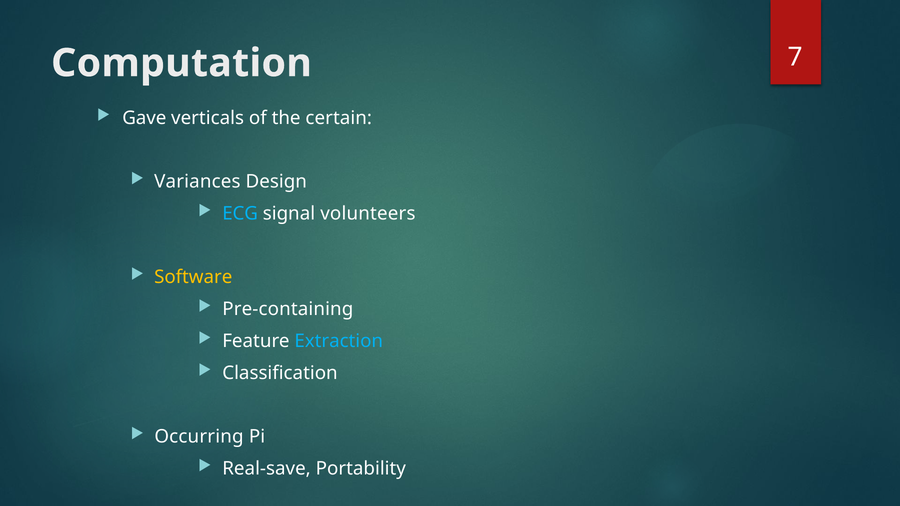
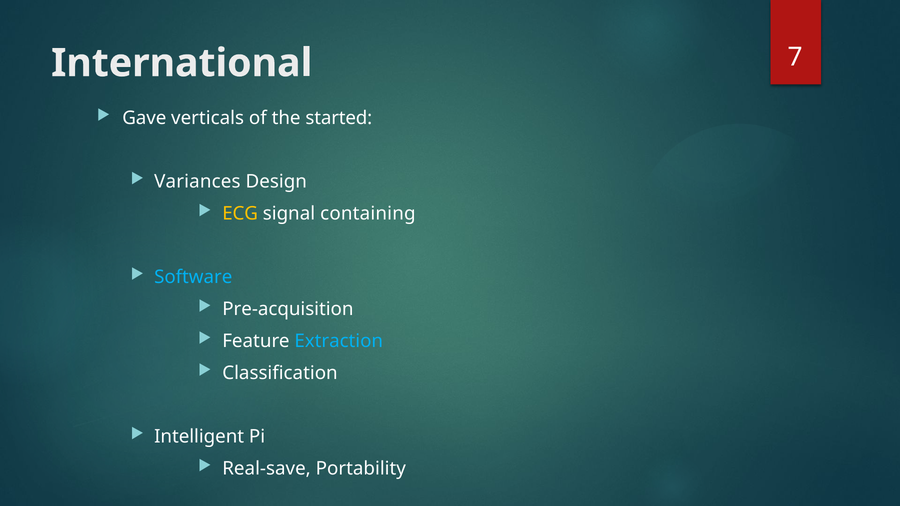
Computation: Computation -> International (182, 63)
certain: certain -> started (339, 118)
ECG colour: light blue -> yellow (240, 214)
volunteers: volunteers -> containing (368, 214)
Software colour: yellow -> light blue (193, 277)
Pre-containing: Pre-containing -> Pre-acquisition (288, 309)
Occurring: Occurring -> Intelligent (199, 437)
